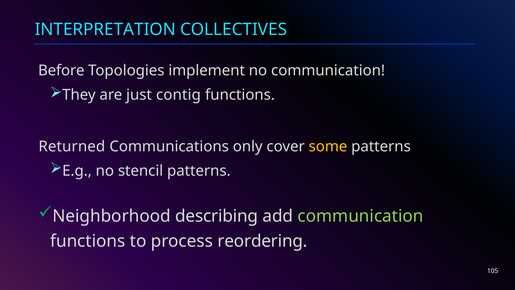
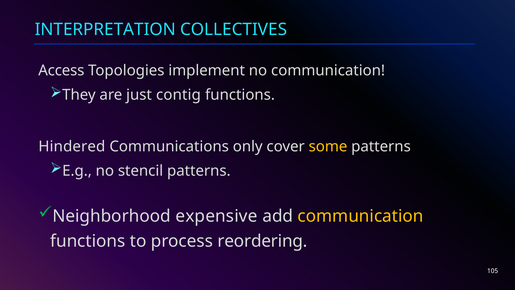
Before: Before -> Access (61, 71)
Returned: Returned -> Hindered (72, 146)
describing: describing -> expensive (217, 216)
communication colour: light green -> yellow (361, 216)
